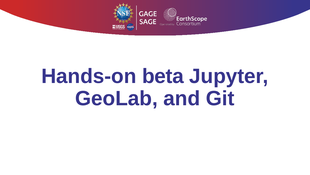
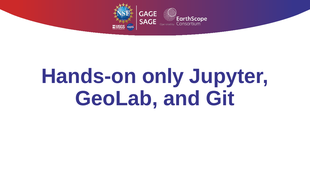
beta: beta -> only (163, 76)
